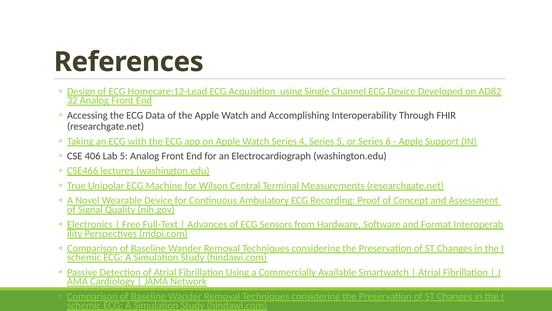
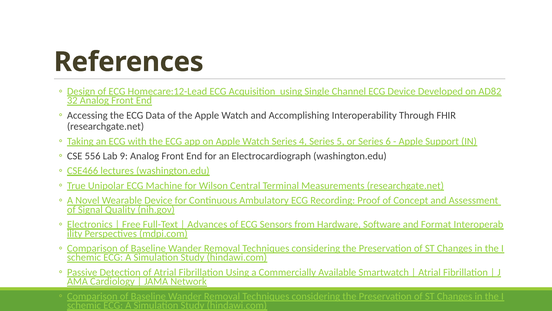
406: 406 -> 556 (93, 156)
Lab 5: 5 -> 9 (124, 156)
